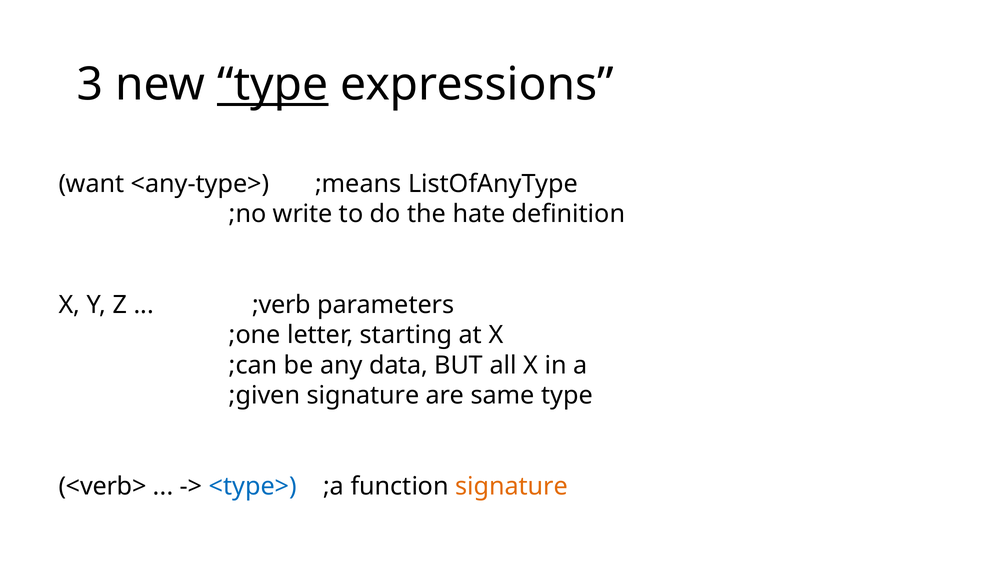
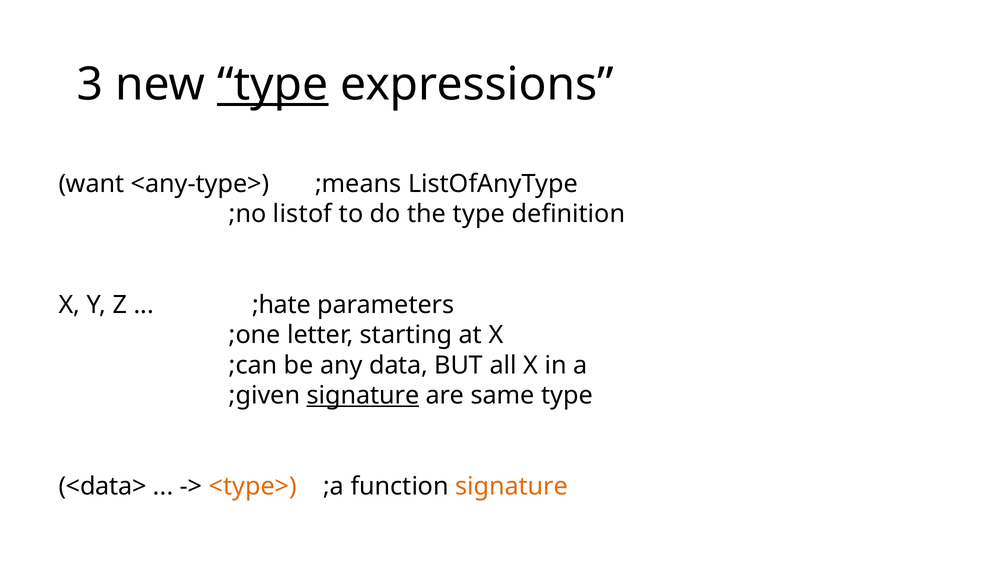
write: write -> listof (303, 214)
the hate: hate -> type (479, 214)
;verb: ;verb -> ;hate (281, 305)
signature underline: none -> present (363, 396)
<verb>: <verb> -> <data> (103, 486)
<type> colour: blue -> orange (253, 486)
